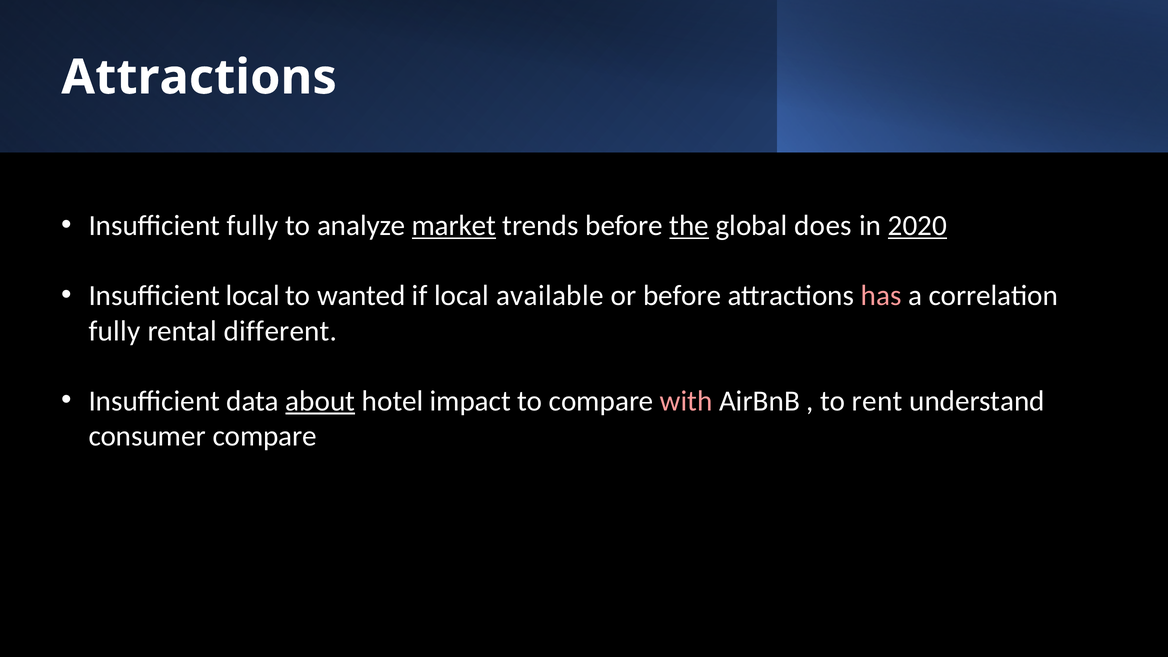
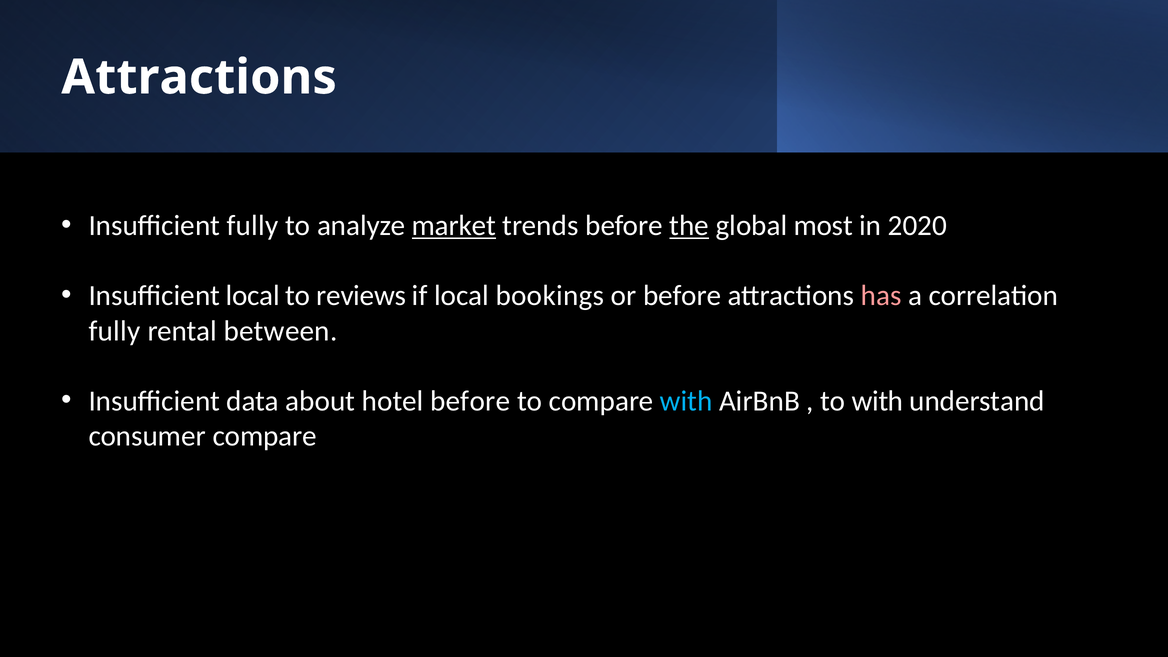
does: does -> most (823, 226)
2020 underline: present -> none (917, 226)
wanted: wanted -> reviews (361, 296)
available: available -> bookings (550, 296)
different: different -> between (281, 331)
about underline: present -> none (320, 401)
hotel impact: impact -> before (470, 401)
with colour: pink -> light blue (686, 401)
to rent: rent -> with (877, 401)
